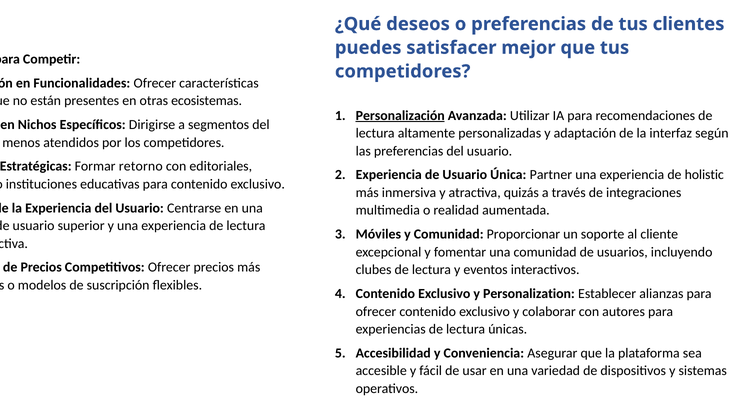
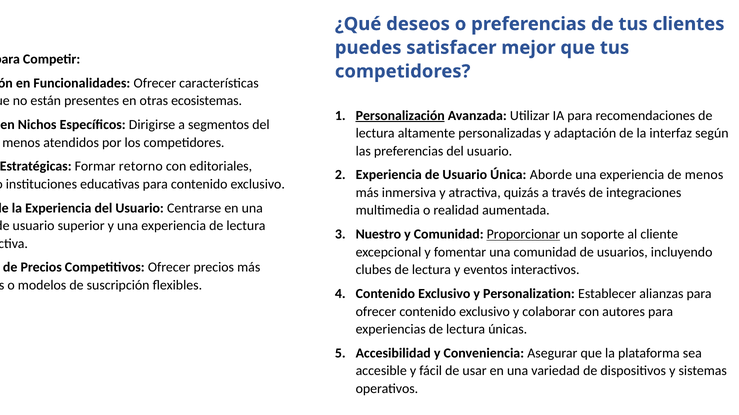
Partner: Partner -> Aborde (551, 175)
de holistic: holistic -> menos (704, 175)
Móviles: Móviles -> Nuestro (378, 235)
Proporcionar underline: none -> present (523, 235)
